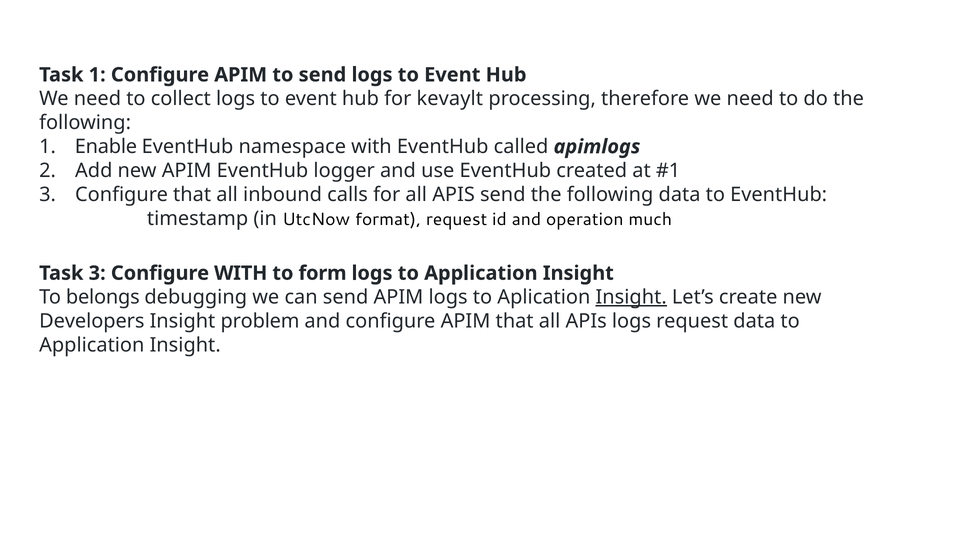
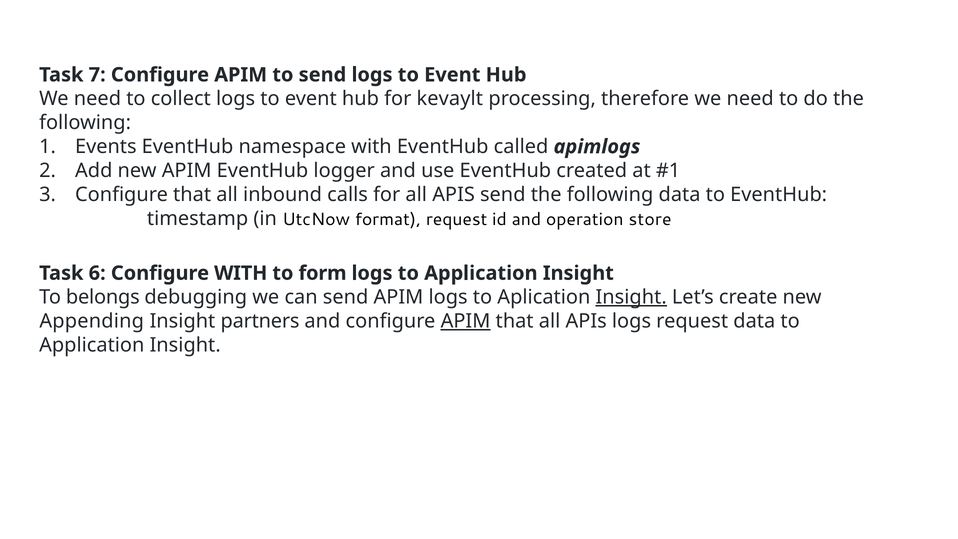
Task 1: 1 -> 7 (97, 75)
Enable: Enable -> Events (106, 147)
much: much -> store (650, 219)
Task 3: 3 -> 6 (97, 273)
Developers: Developers -> Appending (92, 321)
problem: problem -> partners (260, 321)
APIM underline: none -> present (466, 321)
